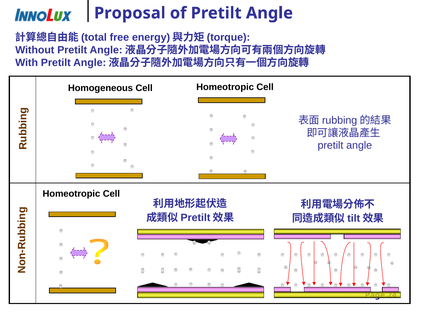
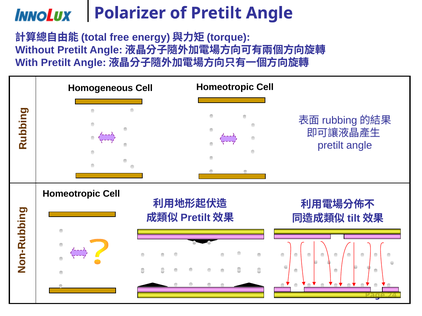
Proposal: Proposal -> Polarizer (130, 13)
